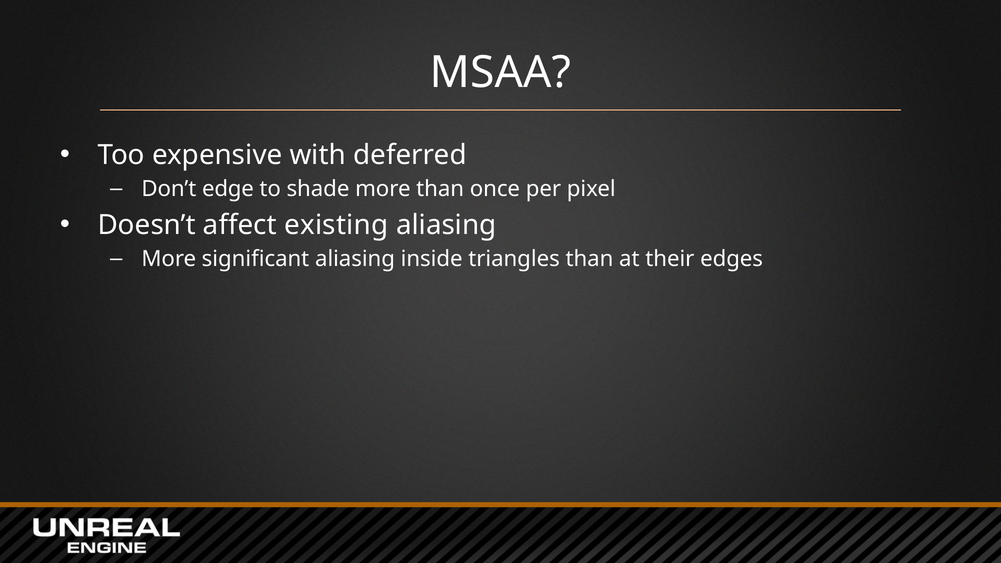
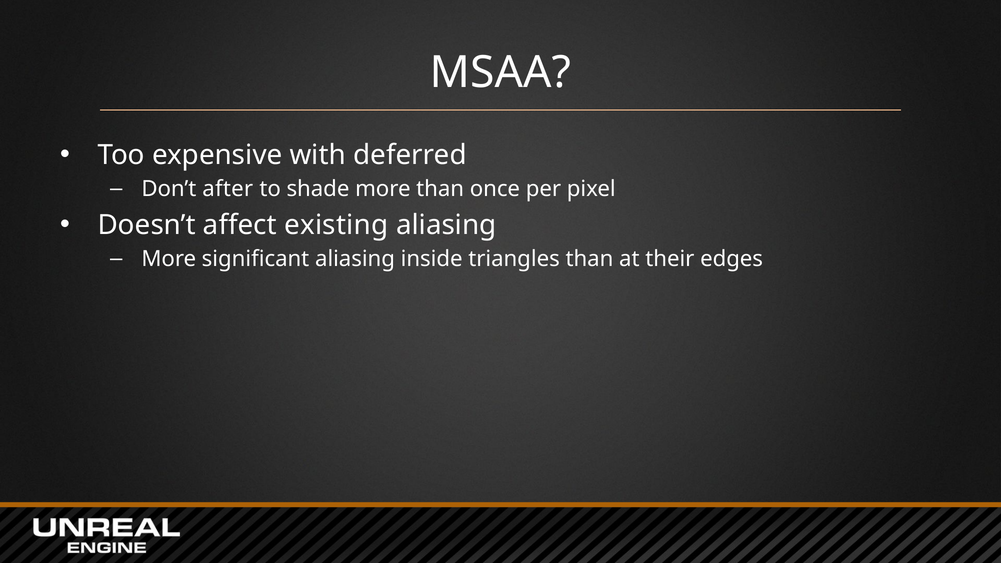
edge: edge -> after (228, 189)
